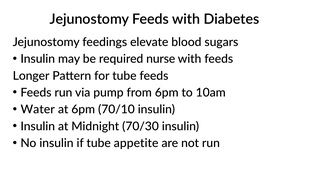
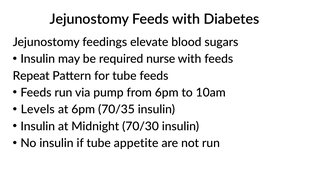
Longer: Longer -> Repeat (31, 76)
Water: Water -> Levels (38, 110)
70/10: 70/10 -> 70/35 (116, 110)
